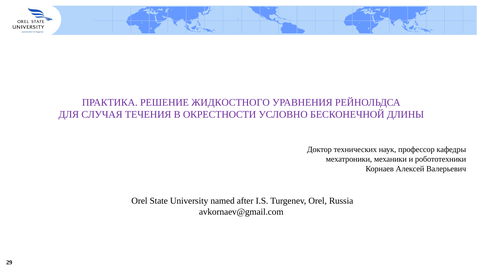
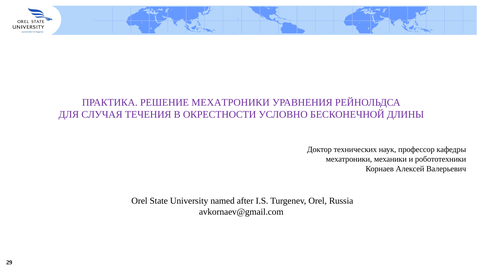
РЕШЕНИЕ ЖИДКОСТНОГО: ЖИДКОСТНОГО -> МЕХАТРОНИКИ (231, 102)
